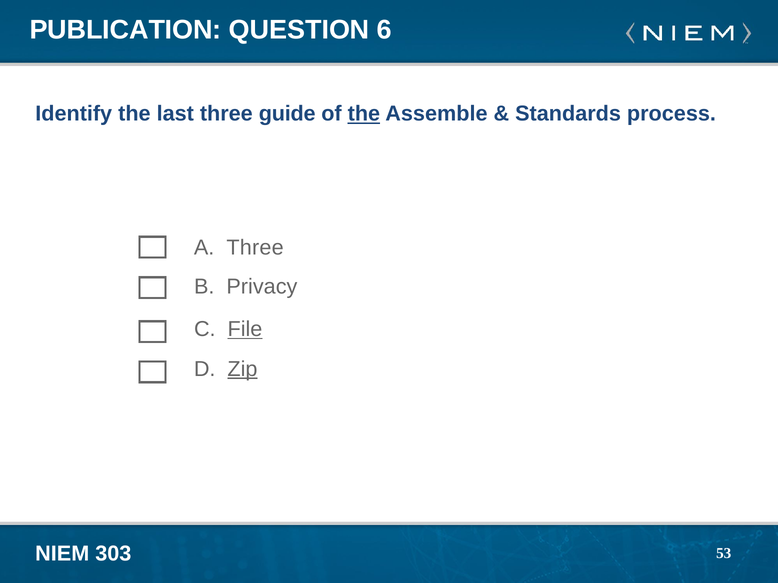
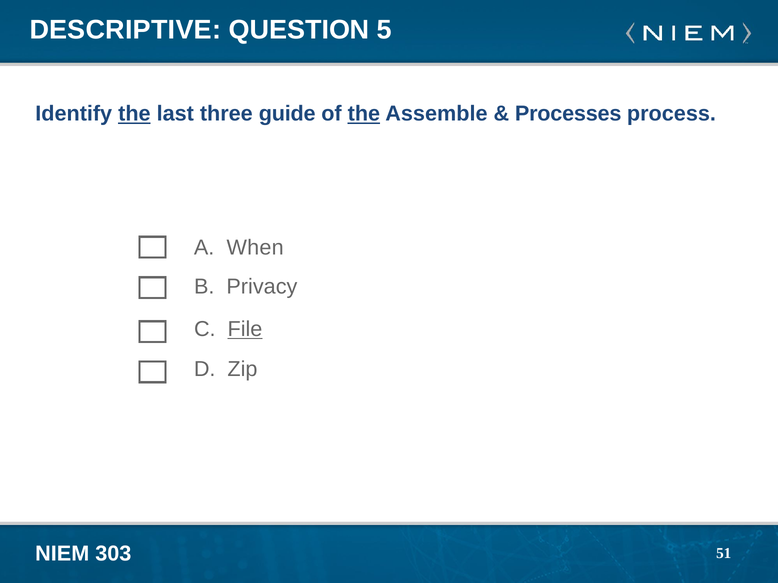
PUBLICATION: PUBLICATION -> DESCRIPTIVE (125, 30)
6: 6 -> 5 (384, 30)
the underline: none -> present (134, 114)
Standards: Standards -> Processes (568, 114)
A Three: Three -> When (255, 248)
Zip underline: present -> none (242, 369)
53: 53 -> 51 (724, 554)
